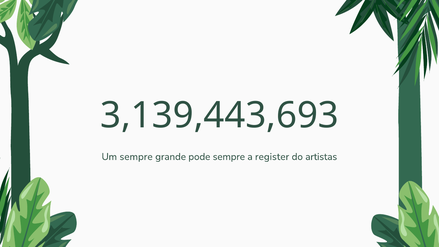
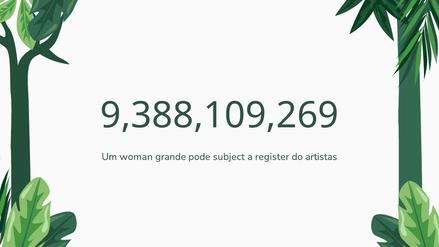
3,139,443,693: 3,139,443,693 -> 9,388,109,269 (220, 115)
Um sempre: sempre -> woman (136, 157)
pode sempre: sempre -> subject (229, 157)
